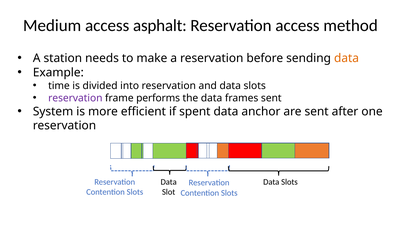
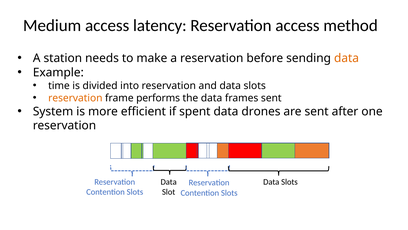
asphalt: asphalt -> latency (160, 25)
reservation colour: purple -> orange (75, 98)
anchor: anchor -> drones (261, 111)
